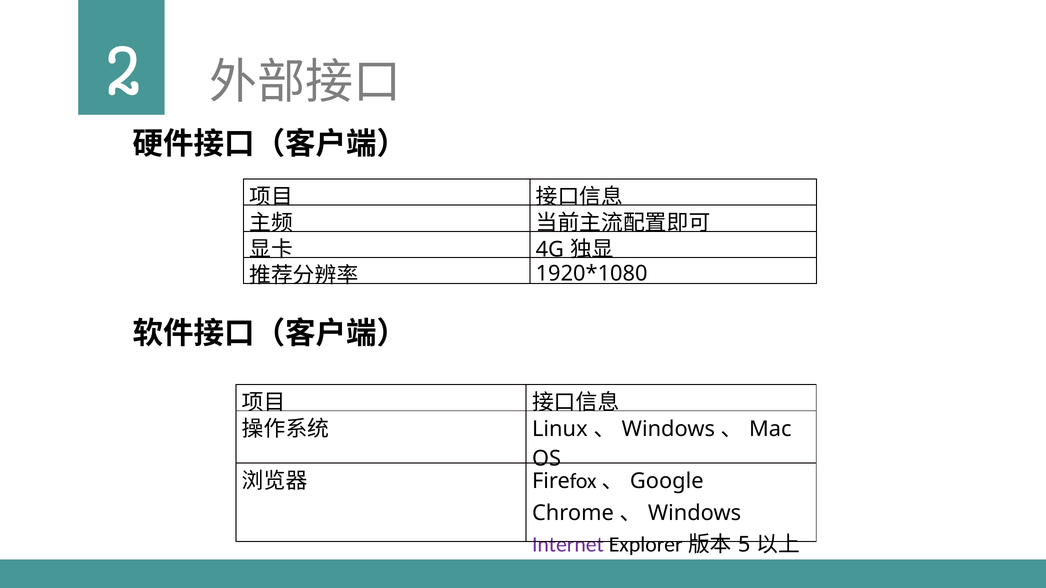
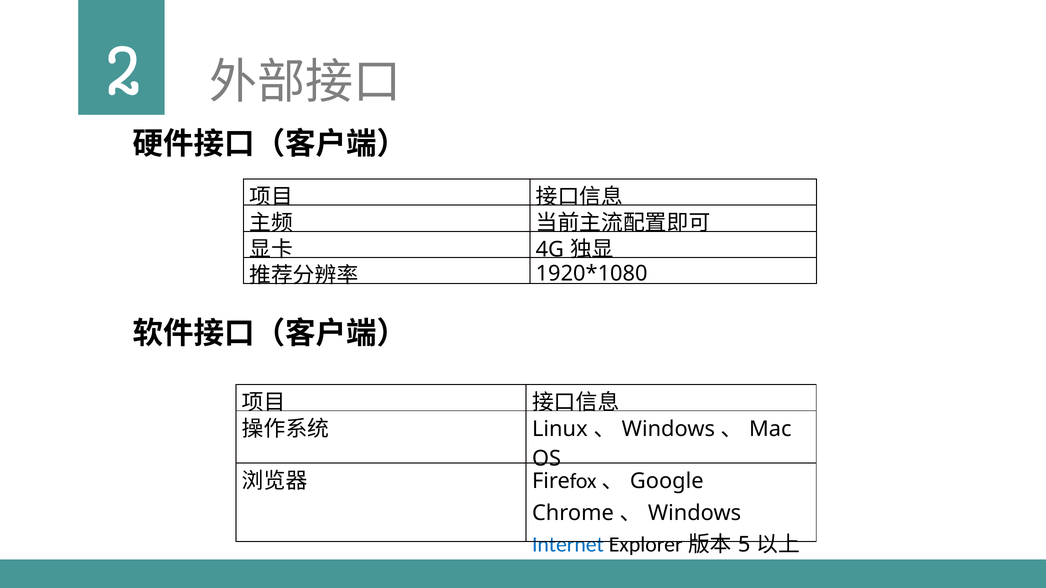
Internet colour: purple -> blue (568, 545)
